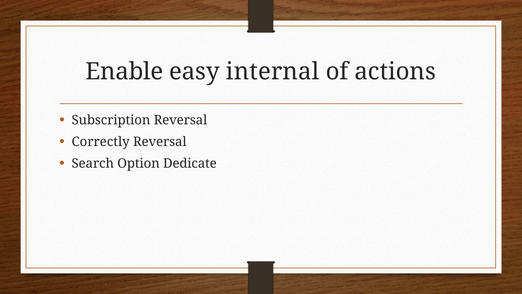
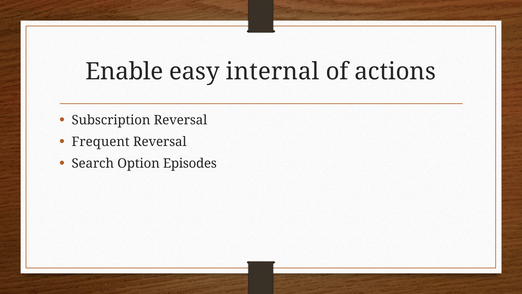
Correctly: Correctly -> Frequent (101, 142)
Dedicate: Dedicate -> Episodes (190, 163)
